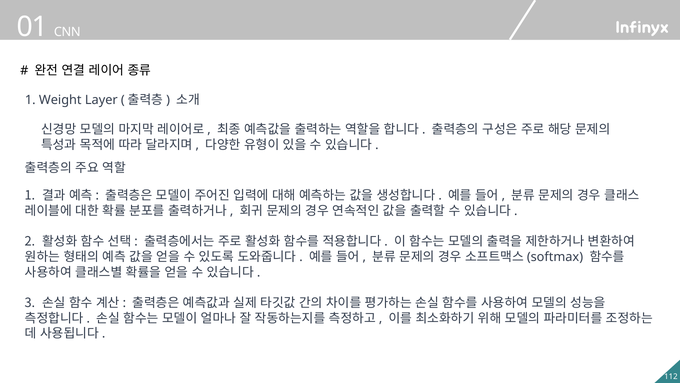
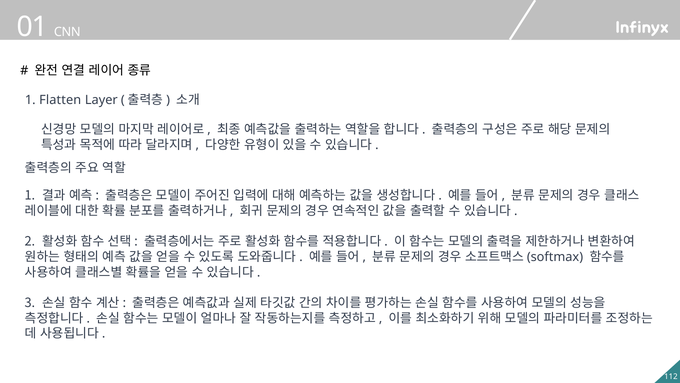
Weight: Weight -> Flatten (60, 100)
